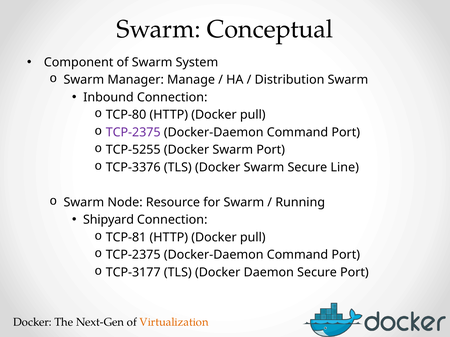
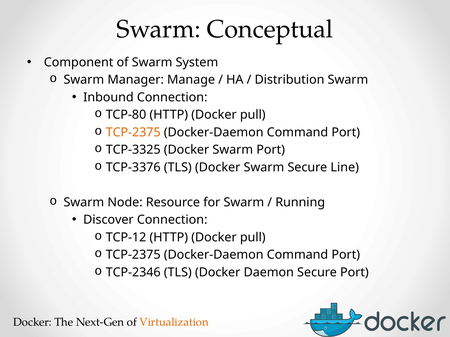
TCP-2375 colour: purple -> orange (133, 133)
TCP-5255: TCP-5255 -> TCP-3325 (133, 150)
Shipyard: Shipyard -> Discover (108, 220)
TCP-81: TCP-81 -> TCP-12 (126, 238)
TCP-3177: TCP-3177 -> TCP-2346 (133, 273)
